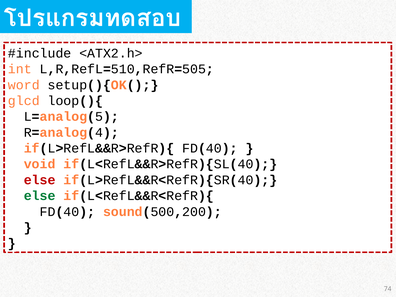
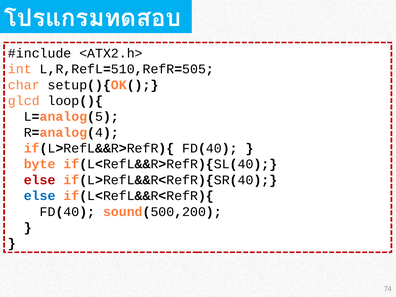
word: word -> char (24, 85)
void: void -> byte (40, 164)
else colour: green -> blue (40, 196)
